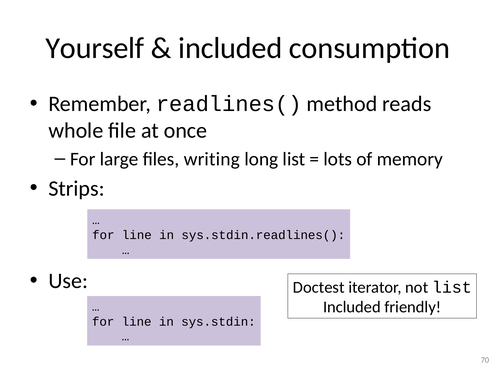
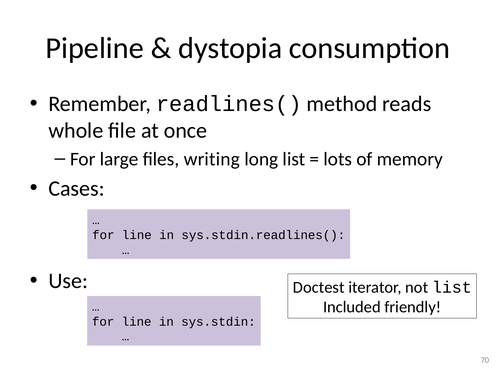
Yourself: Yourself -> Pipeline (95, 48)
included: included -> dystopia (230, 48)
Strips: Strips -> Cases (77, 188)
